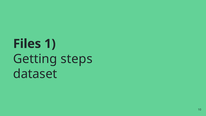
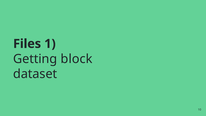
steps: steps -> block (77, 59)
